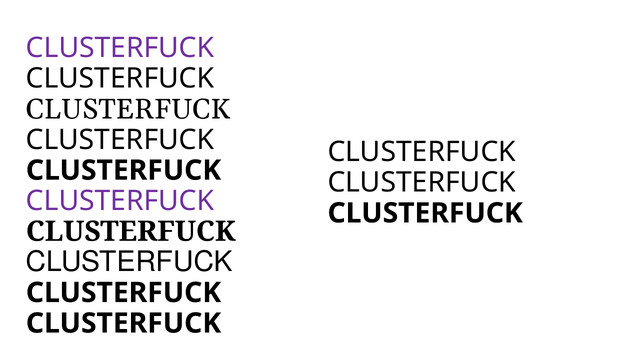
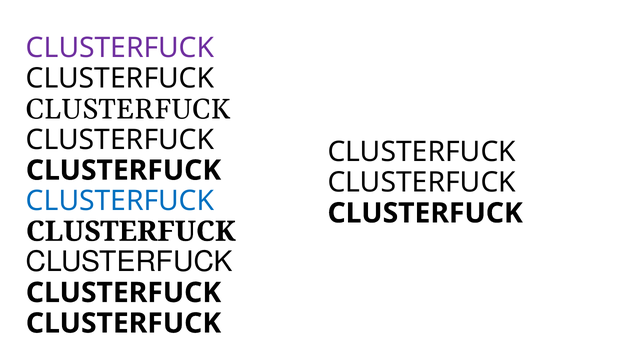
CLUSTERFUCK colour: purple -> blue (120, 201)
